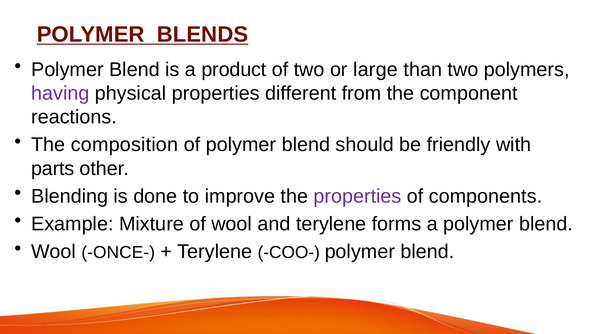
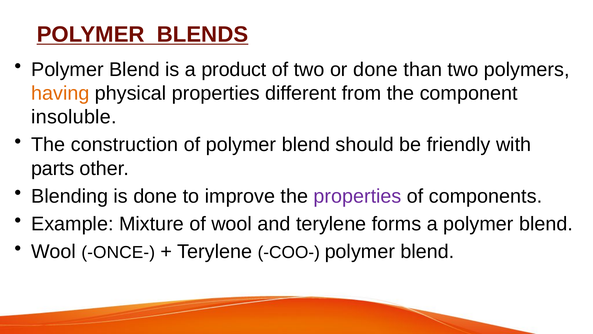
or large: large -> done (375, 69)
having colour: purple -> orange (60, 93)
reactions: reactions -> insoluble (74, 117)
composition: composition -> construction (124, 145)
